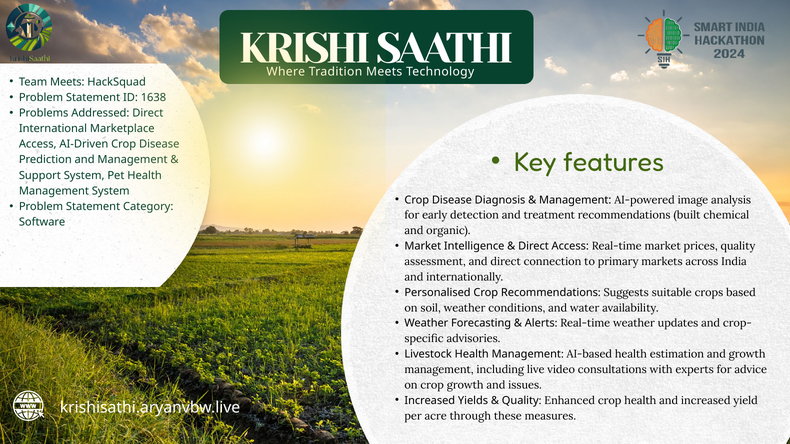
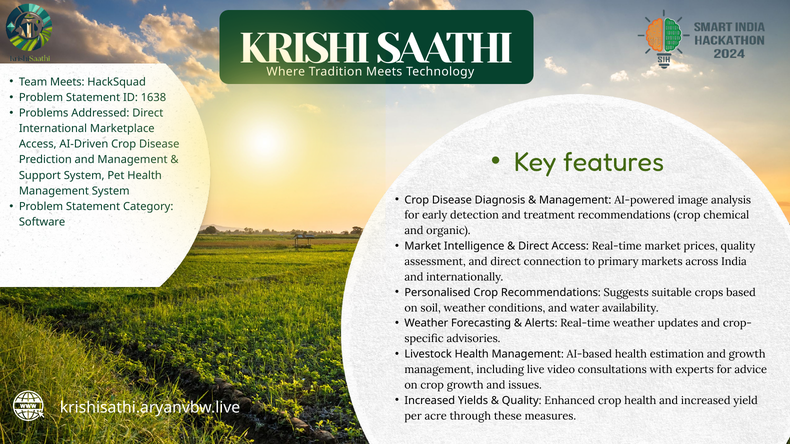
recommendations built: built -> crop (687, 215)
